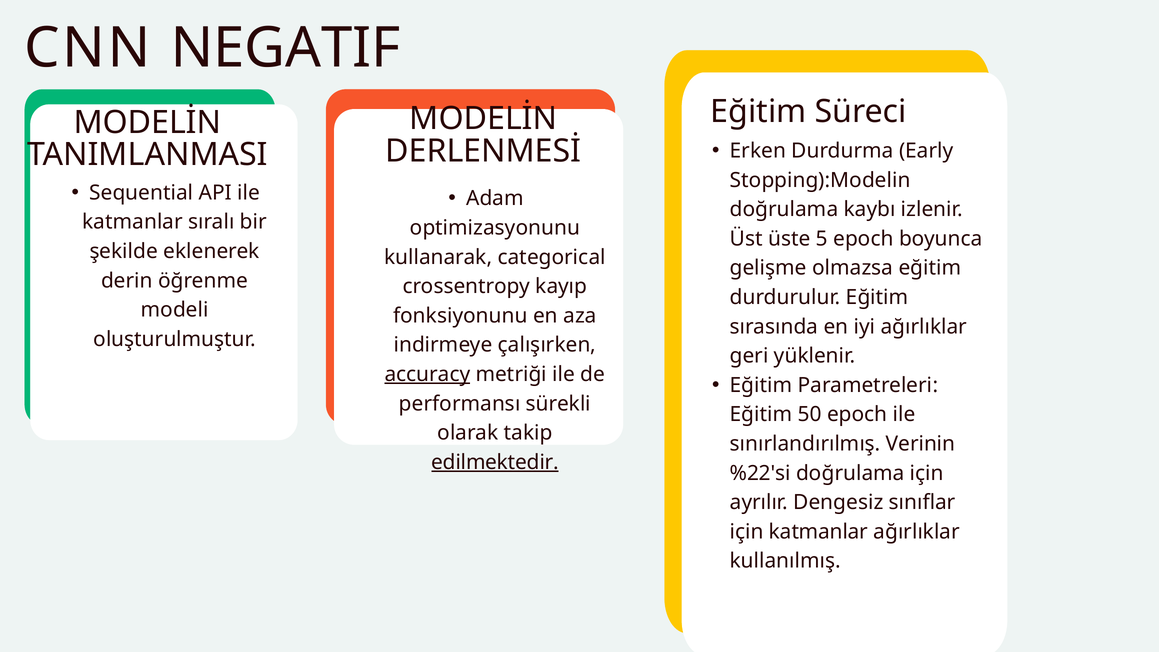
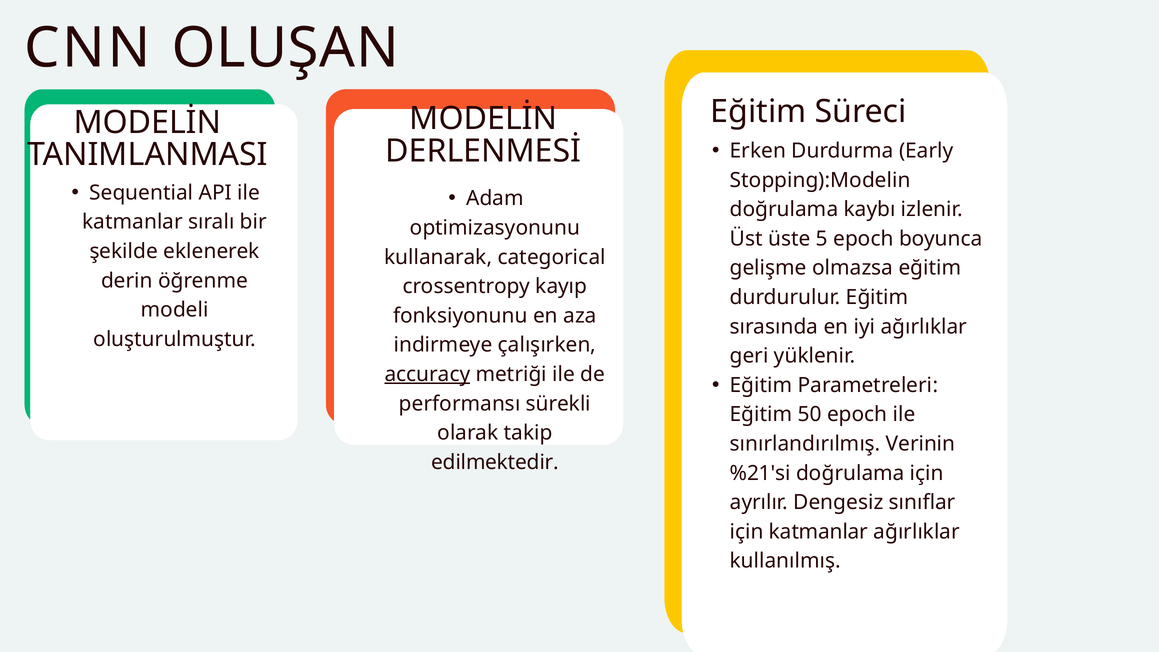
NEGATIF: NEGATIF -> OLUŞAN (285, 48)
edilmektedir underline: present -> none (495, 462)
%22'si: %22'si -> %21'si (760, 473)
